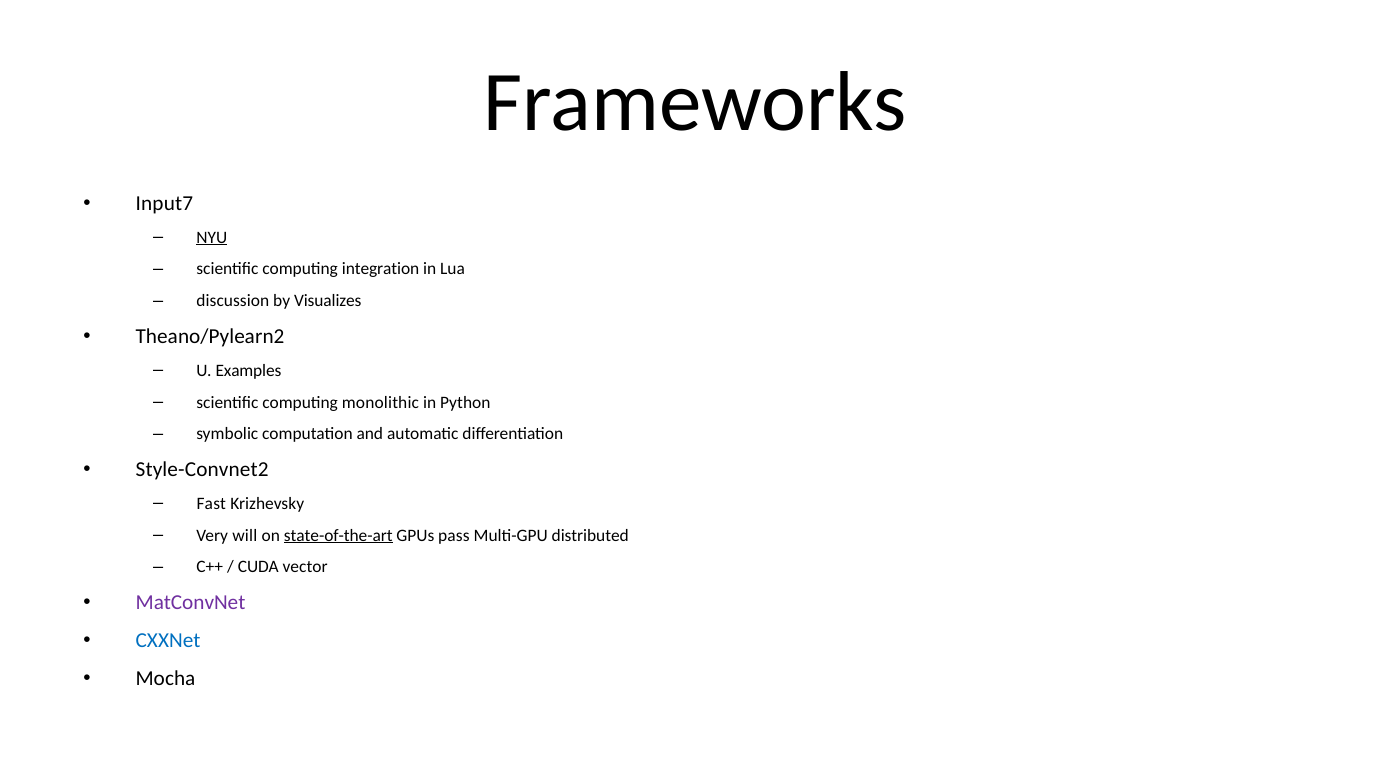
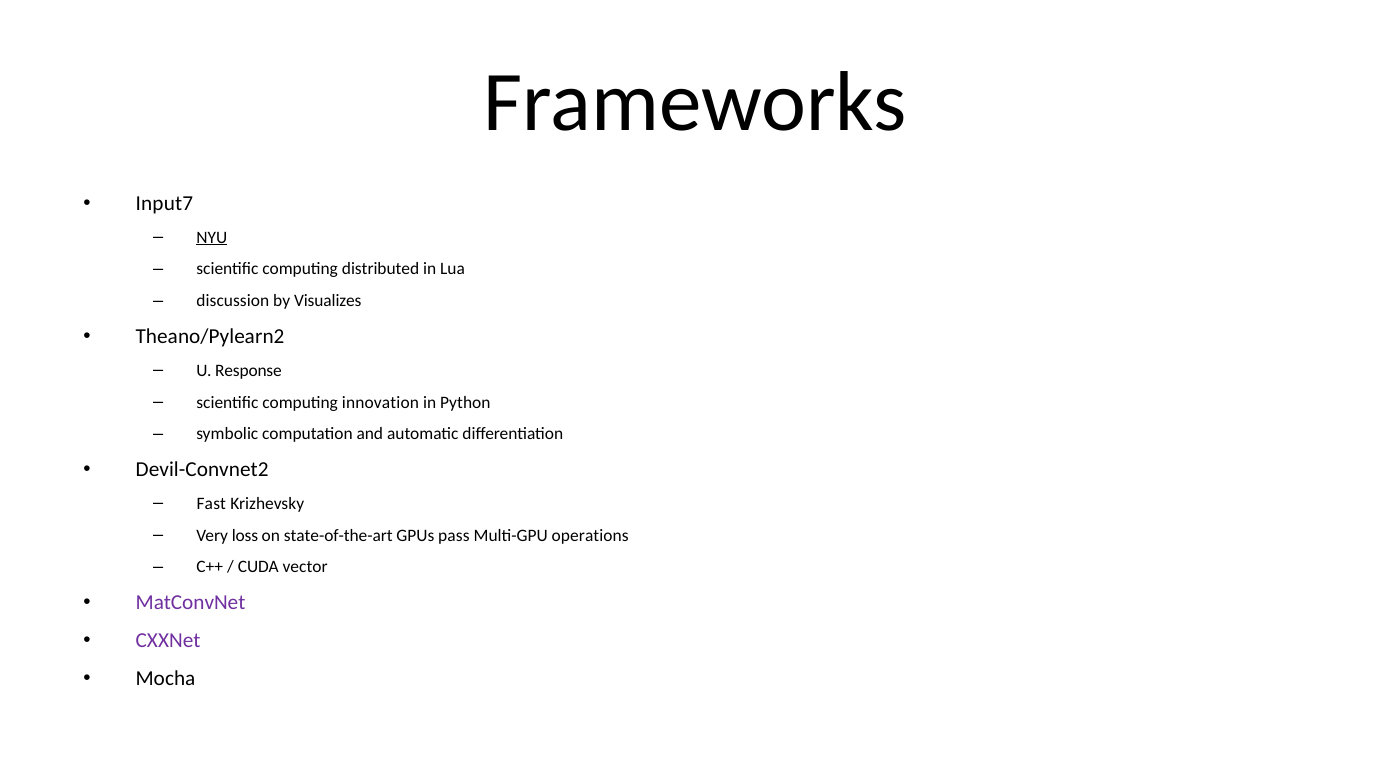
integration: integration -> distributed (381, 269)
Examples: Examples -> Response (248, 371)
monolithic: monolithic -> innovation (380, 403)
Style-Convnet2: Style-Convnet2 -> Devil-Convnet2 (202, 470)
will: will -> loss (245, 536)
state-of-the-art underline: present -> none (338, 536)
distributed: distributed -> operations (590, 536)
CXXNet colour: blue -> purple (168, 641)
